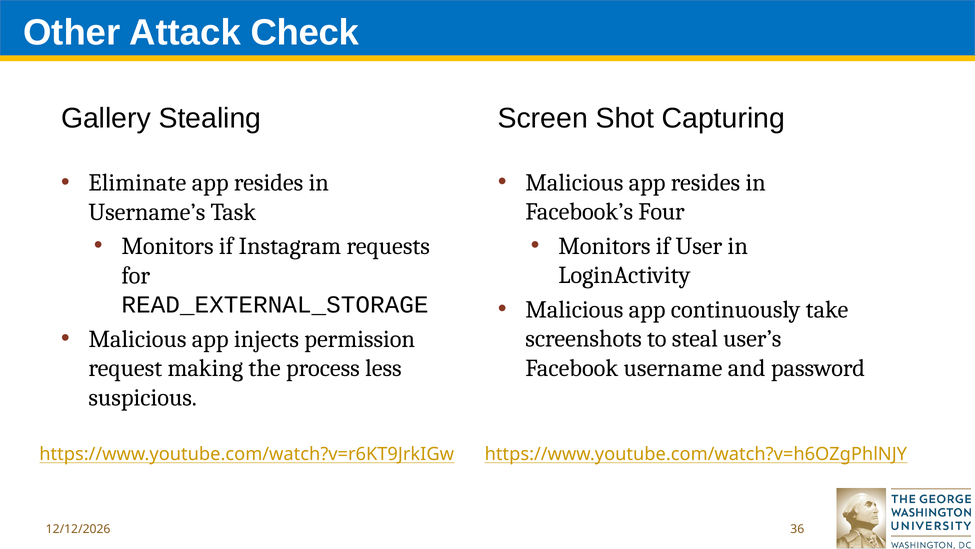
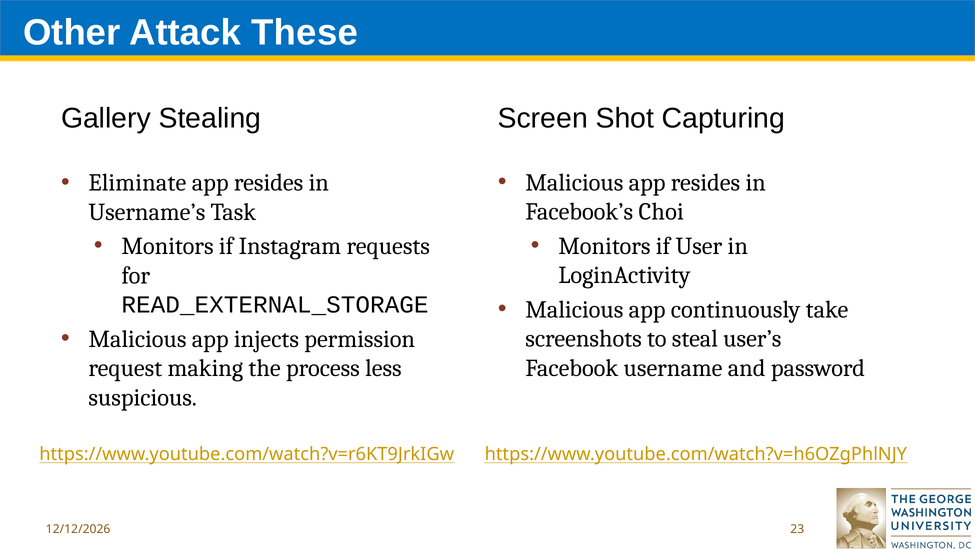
Check: Check -> These (305, 32)
Four: Four -> Choi (661, 212)
36: 36 -> 23 (797, 529)
